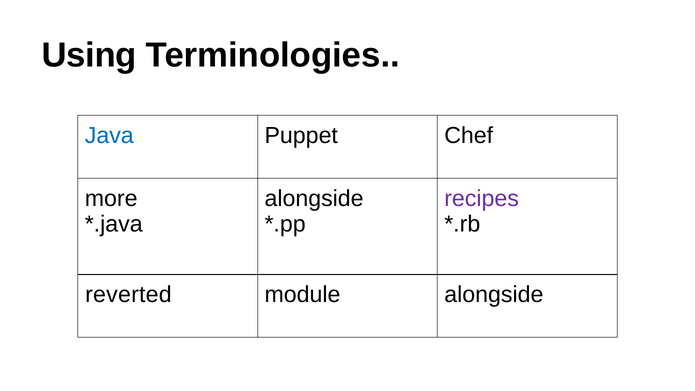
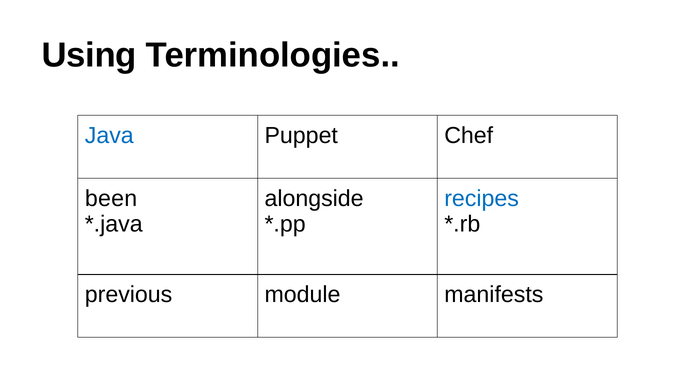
more: more -> been (111, 198)
recipes colour: purple -> blue (482, 198)
reverted: reverted -> previous (129, 295)
module alongside: alongside -> manifests (494, 295)
